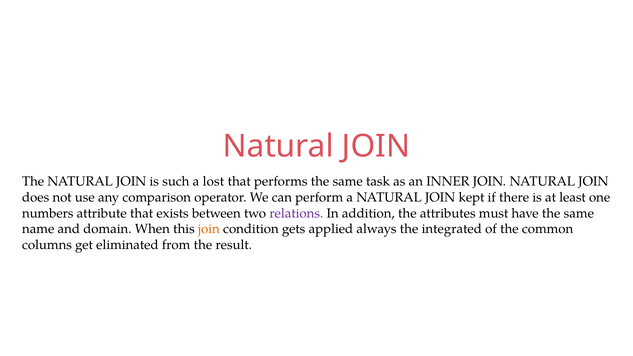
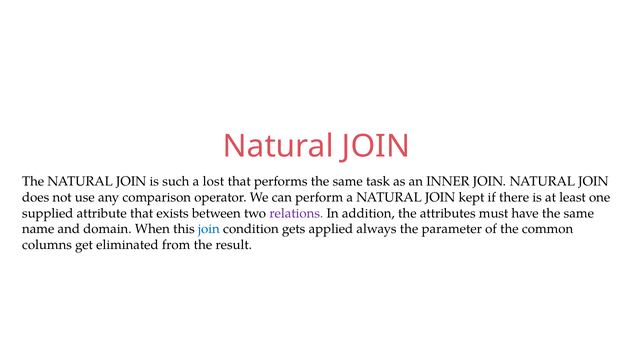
numbers: numbers -> supplied (48, 213)
join colour: orange -> blue (209, 229)
integrated: integrated -> parameter (452, 229)
